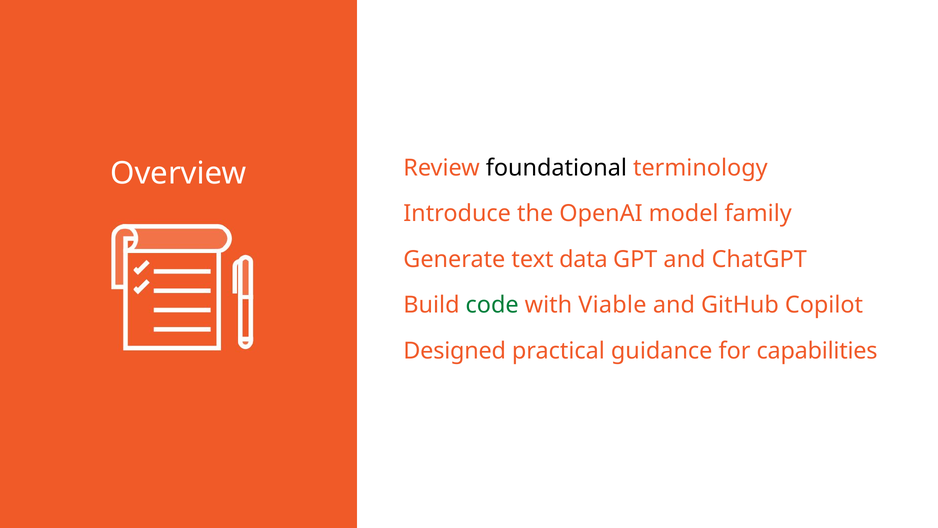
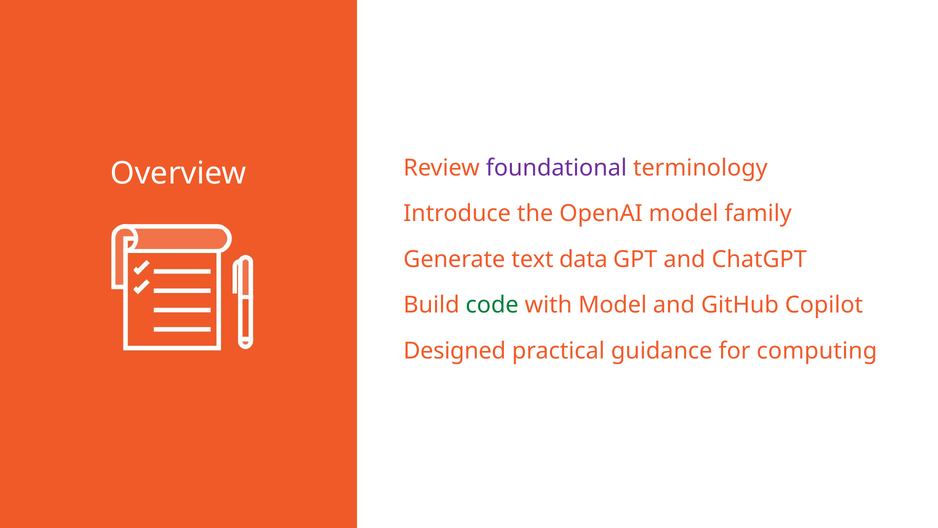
foundational colour: black -> purple (556, 168)
with Viable: Viable -> Model (613, 305)
capabilities: capabilities -> computing (817, 351)
